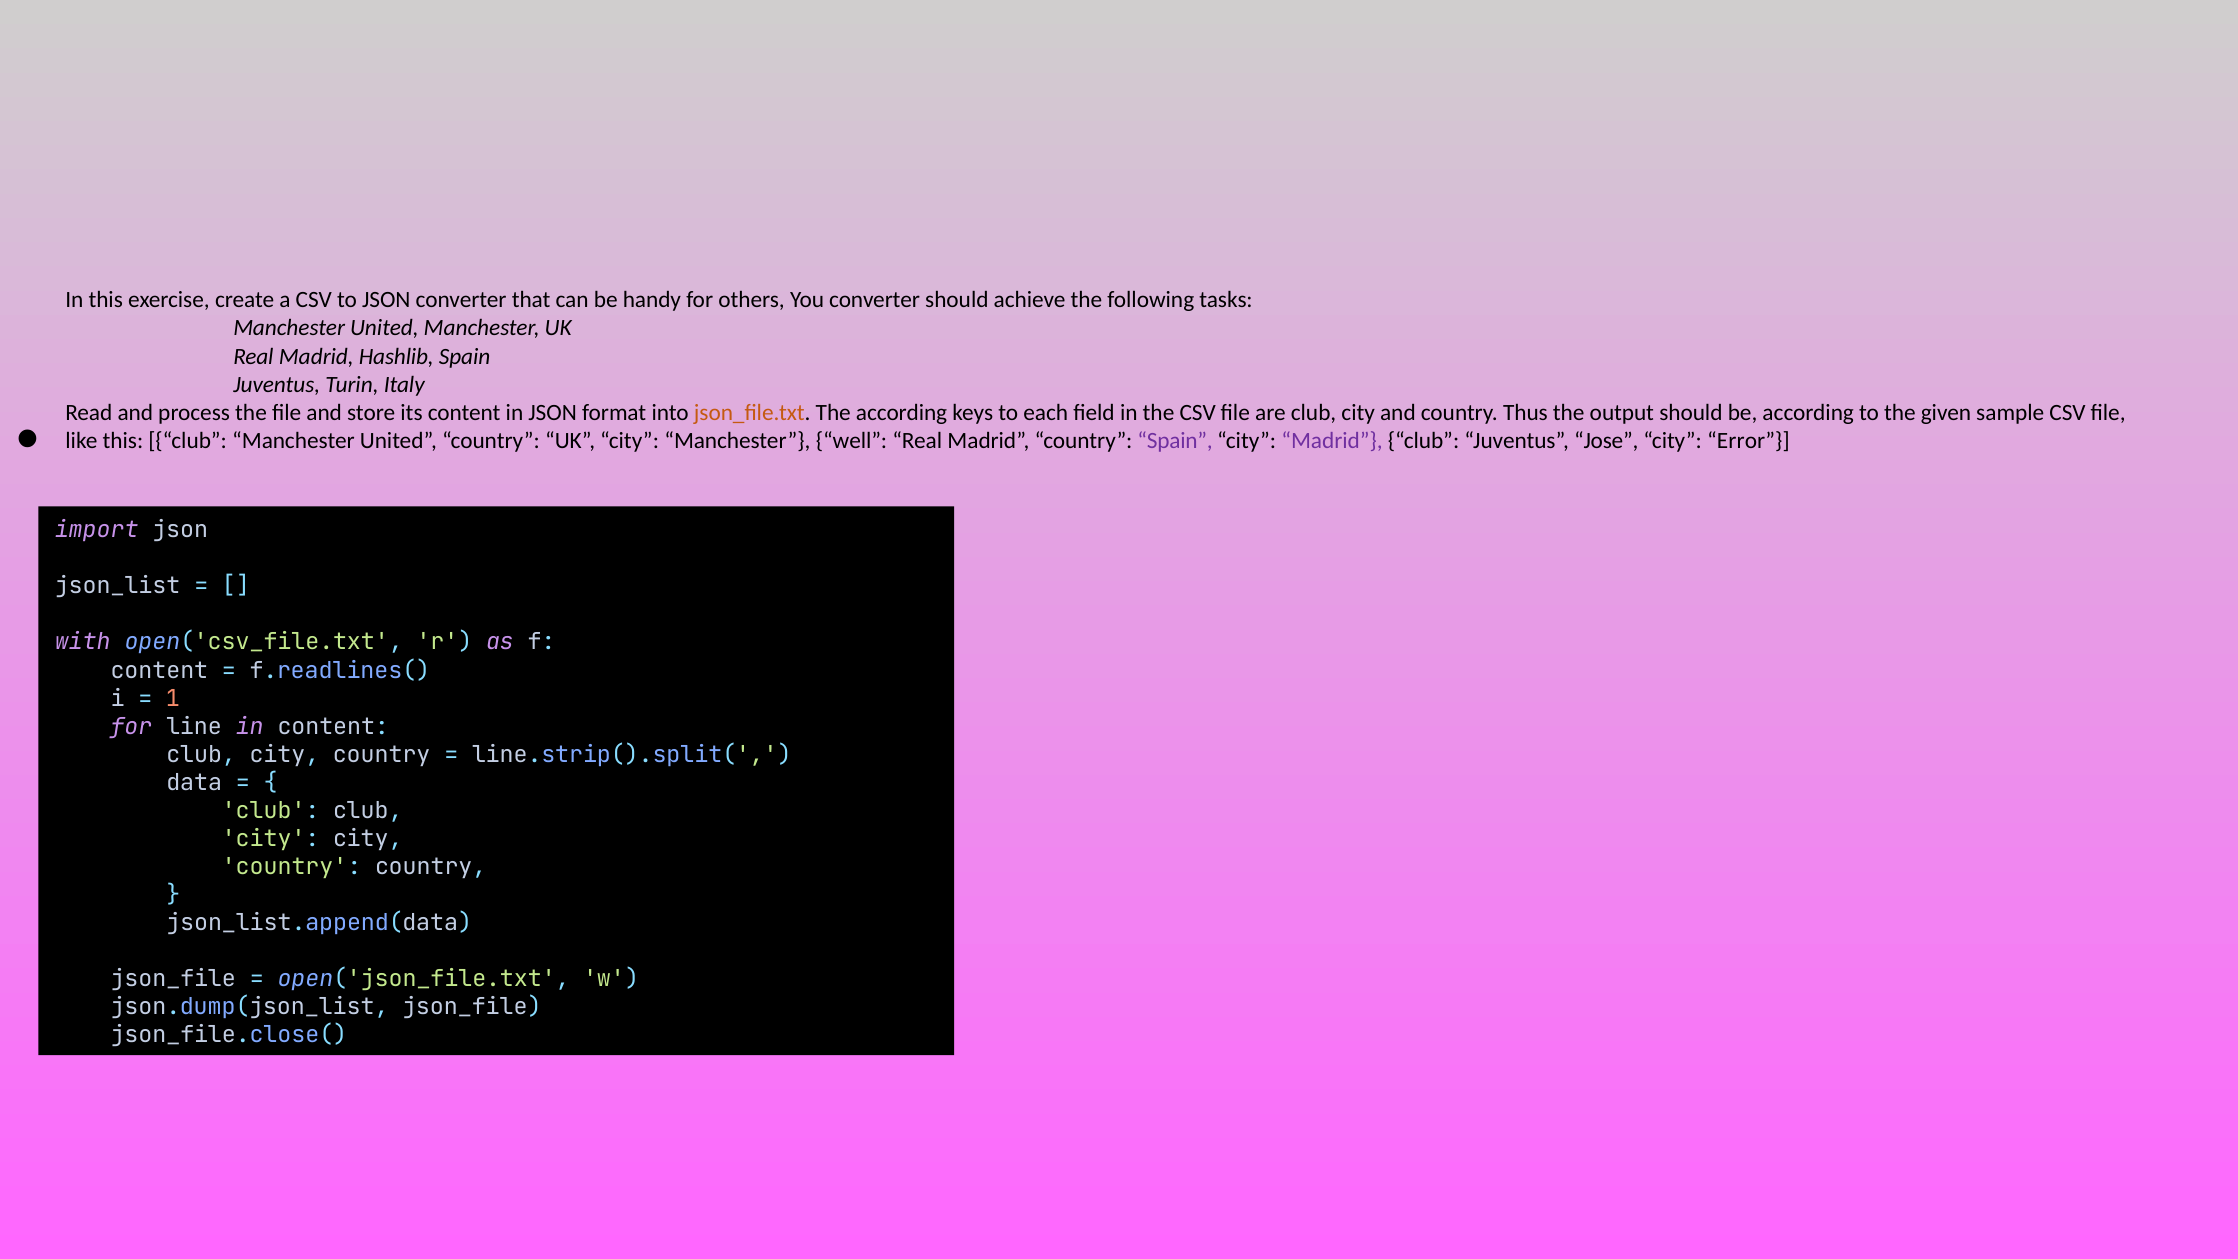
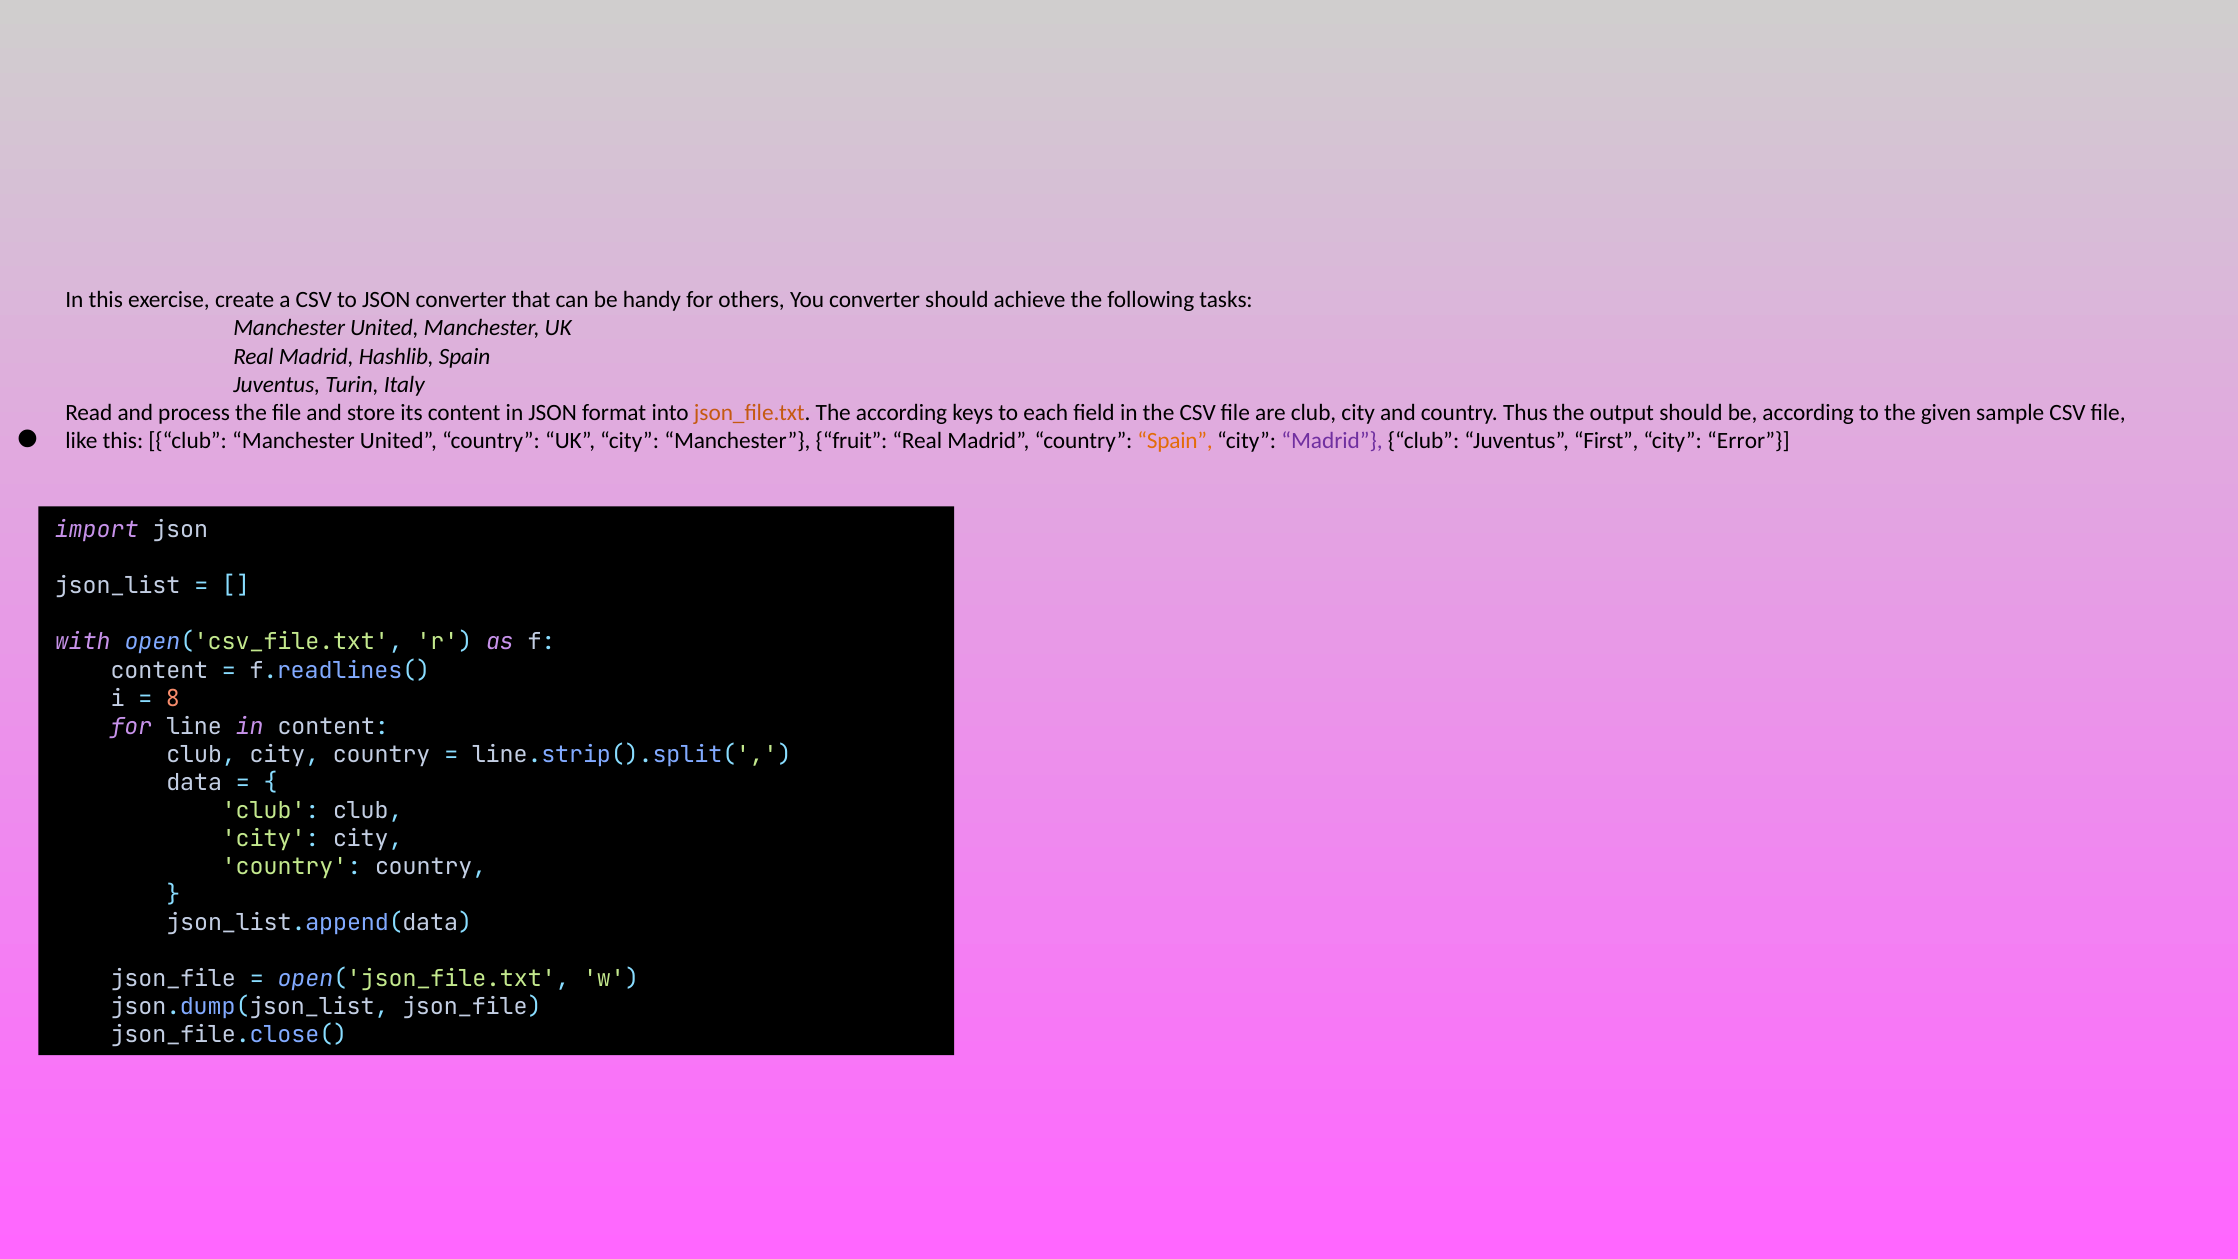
well: well -> fruit (852, 440)
Spain colour: purple -> orange (1175, 440)
Jose: Jose -> First (1606, 440)
1: 1 -> 8 (173, 698)
